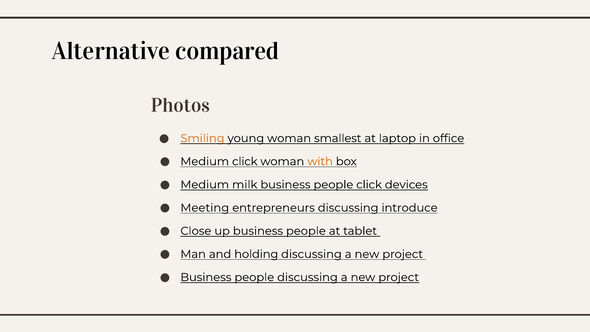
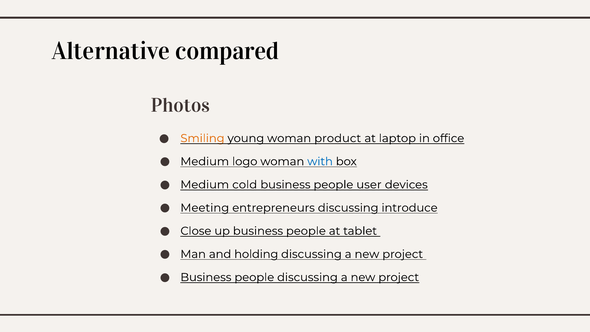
smallest: smallest -> product (338, 138)
Medium click: click -> logo (245, 161)
with colour: orange -> blue (320, 161)
milk: milk -> cold (245, 185)
people click: click -> user (369, 185)
